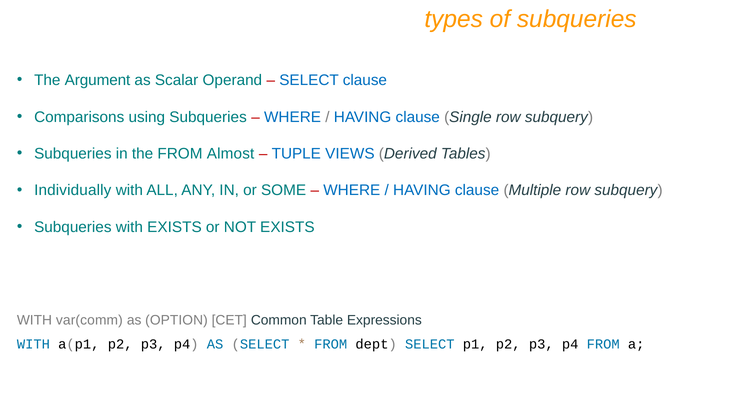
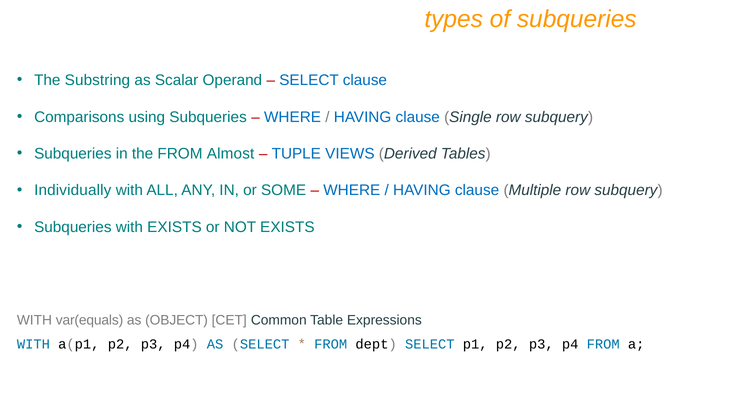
Argument: Argument -> Substring (97, 80)
var(comm: var(comm -> var(equals (90, 320)
OPTION: OPTION -> OBJECT (177, 320)
